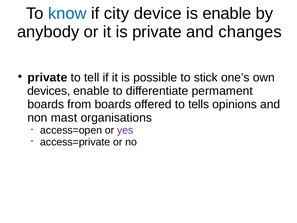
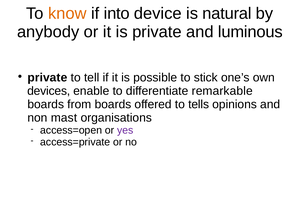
know colour: blue -> orange (67, 13)
city: city -> into (117, 13)
is enable: enable -> natural (227, 13)
changes: changes -> luminous (250, 32)
permament: permament -> remarkable (222, 91)
